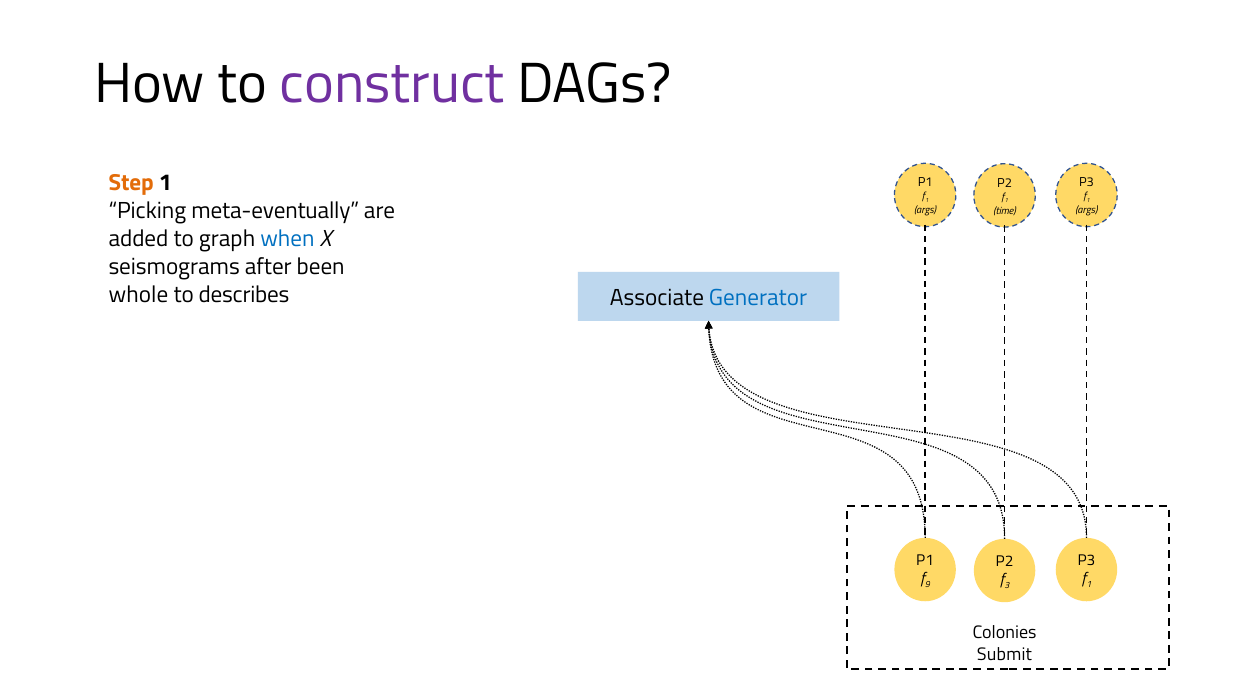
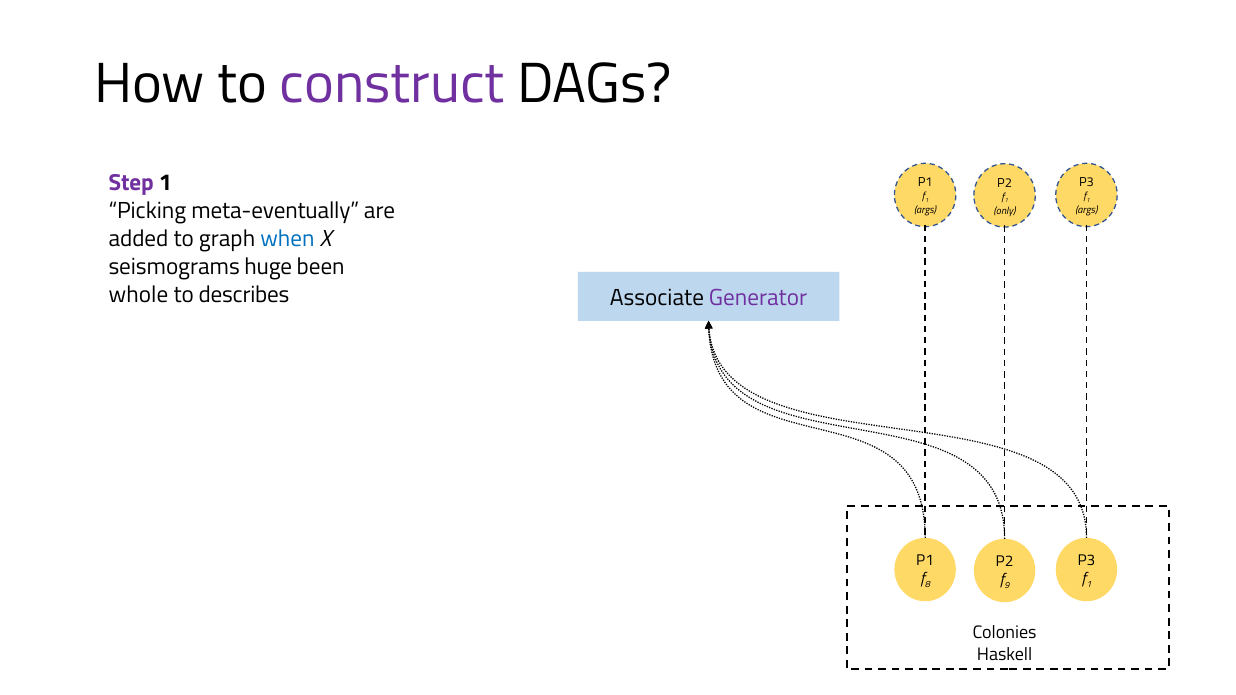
Step colour: orange -> purple (131, 183)
time: time -> only (1005, 211)
after: after -> huge (268, 267)
Generator colour: blue -> purple (758, 298)
9: 9 -> 8 (927, 585)
3: 3 -> 9 (1007, 586)
Submit: Submit -> Haskell (1005, 655)
